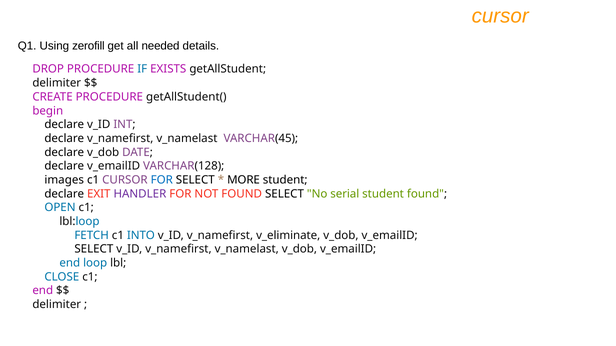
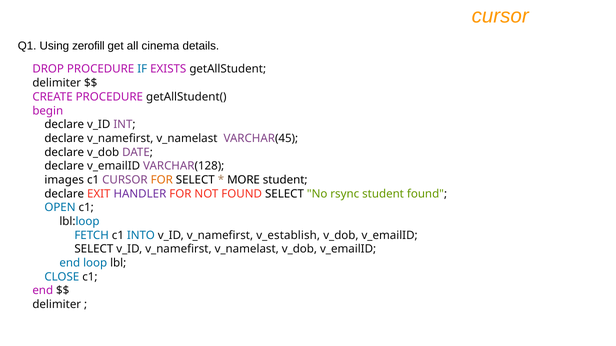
needed: needed -> cinema (160, 46)
FOR colour: blue -> orange (162, 180)
serial: serial -> rsync (345, 194)
v_eliminate: v_eliminate -> v_establish (288, 236)
